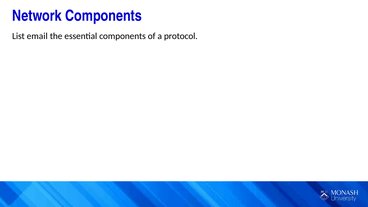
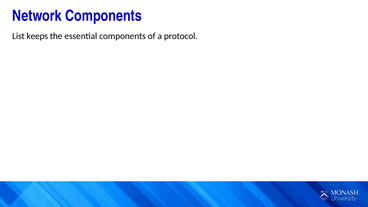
email: email -> keeps (37, 36)
